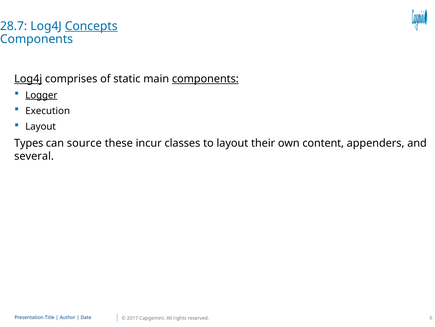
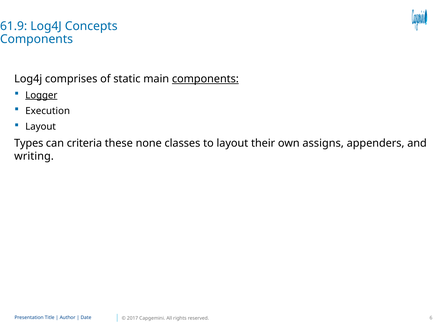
28.7: 28.7 -> 61.9 (14, 26)
Concepts underline: present -> none (91, 26)
Log4j underline: present -> none (28, 79)
source: source -> criteria (84, 143)
incur: incur -> none (149, 143)
content: content -> assigns (323, 143)
several: several -> writing (34, 156)
